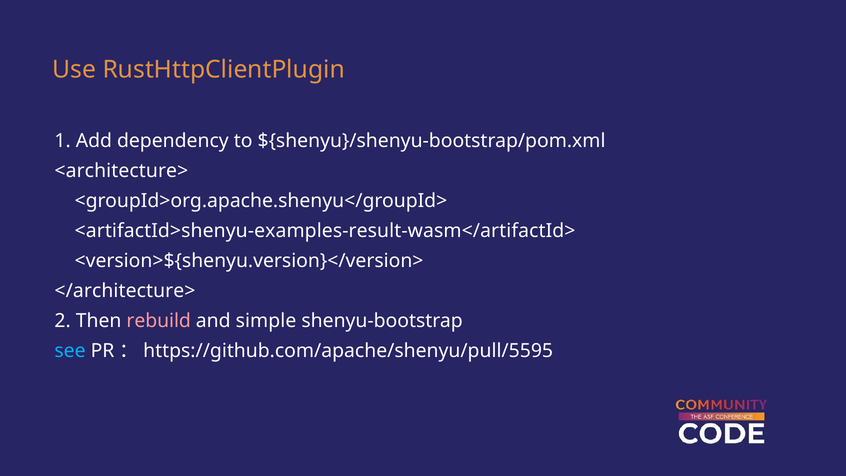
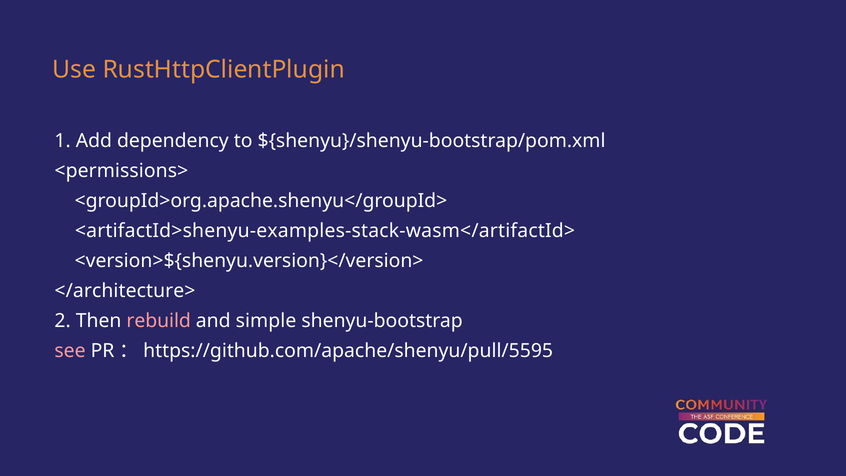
<architecture>: <architecture> -> <permissions> (121, 171)
<artifactId>shenyu-examples-result-wasm</artifactId>: <artifactId>shenyu-examples-result-wasm</artifactId> -> <artifactId>shenyu-examples-stack-wasm</artifactId> (325, 231)
see colour: light blue -> pink (70, 351)
